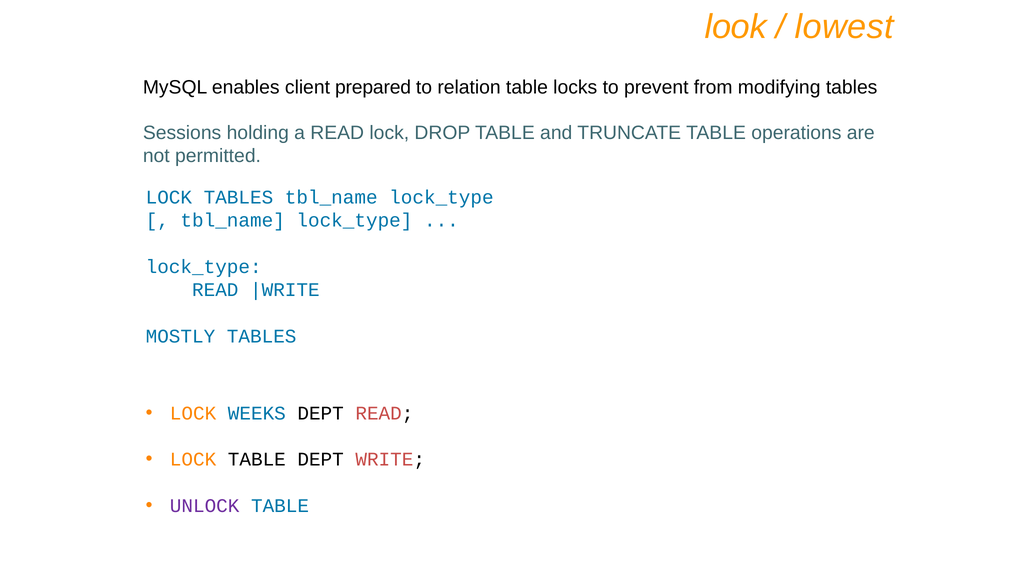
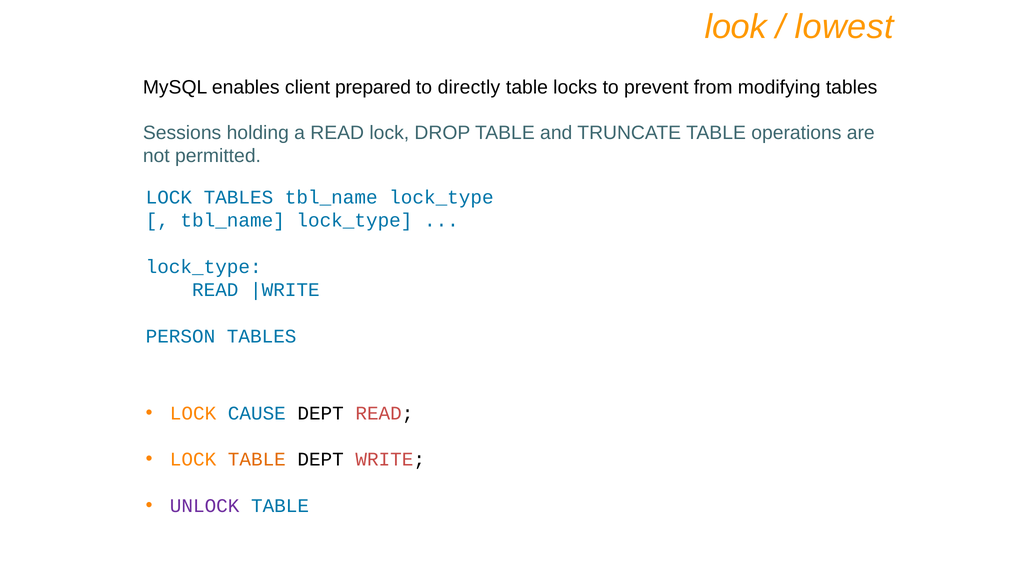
relation: relation -> directly (469, 88)
MOSTLY: MOSTLY -> PERSON (180, 336)
WEEKS: WEEKS -> CAUSE (257, 413)
TABLE colour: black -> orange (257, 460)
